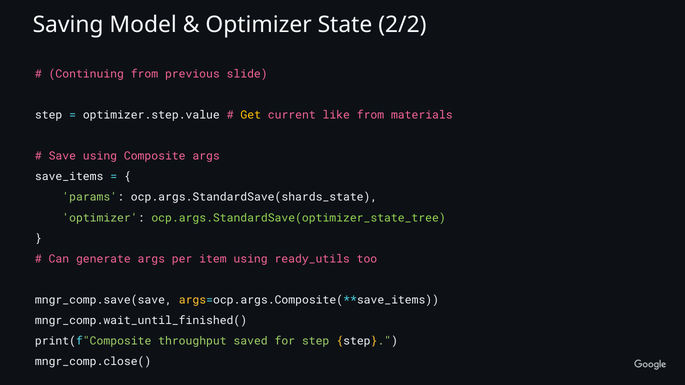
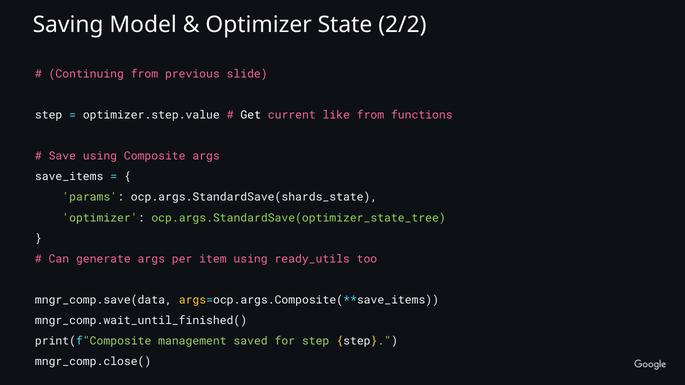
Get colour: yellow -> white (251, 115)
materials: materials -> functions (422, 115)
mngr_comp.save(save: mngr_comp.save(save -> mngr_comp.save(data (103, 300)
throughput: throughput -> management (192, 341)
